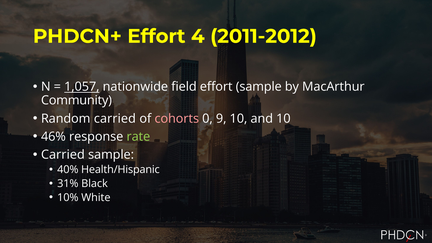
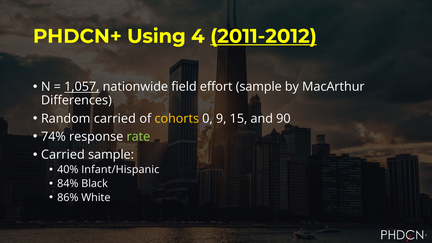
PHDCN+ Effort: Effort -> Using (156, 36)
2011-2012 underline: none -> present (263, 36)
Community: Community -> Differences (76, 100)
cohorts colour: pink -> yellow (177, 119)
9 10: 10 -> 15 (238, 119)
and 10: 10 -> 90 (283, 119)
46%: 46% -> 74% (53, 137)
Health/Hispanic: Health/Hispanic -> Infant/Hispanic (120, 170)
31%: 31% -> 84% (68, 184)
10%: 10% -> 86% (68, 197)
